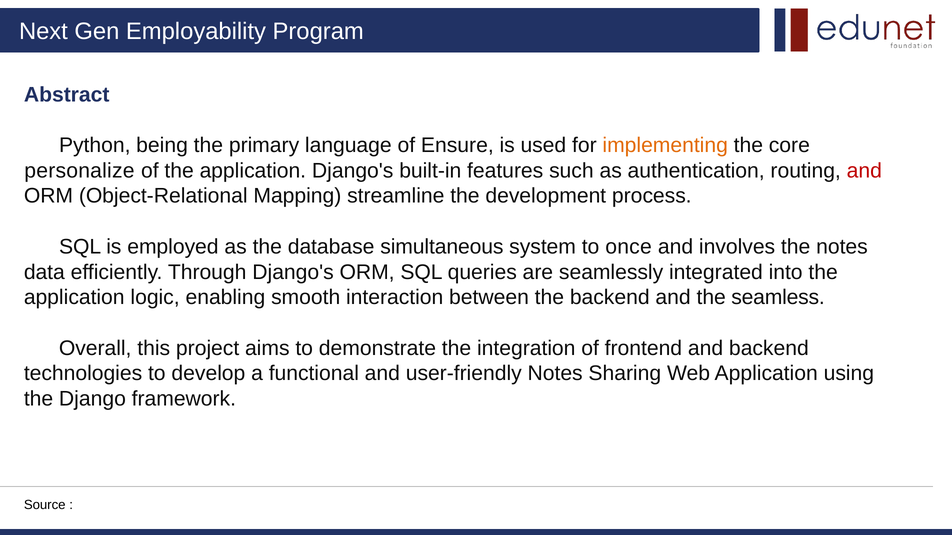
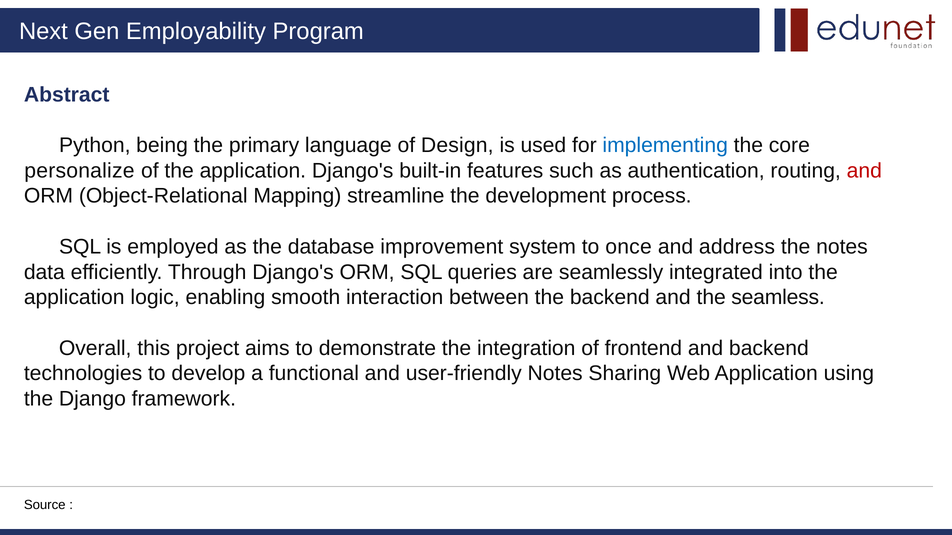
Ensure: Ensure -> Design (457, 145)
implementing colour: orange -> blue (665, 145)
simultaneous: simultaneous -> improvement (442, 247)
involves: involves -> address (737, 247)
